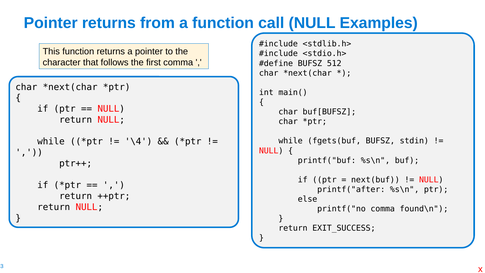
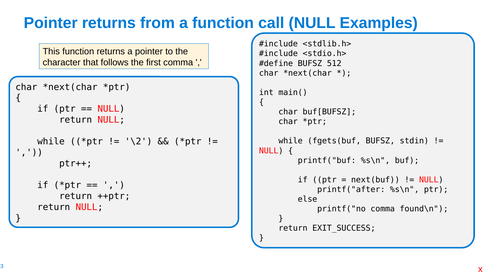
\4: \4 -> \2 (139, 142)
